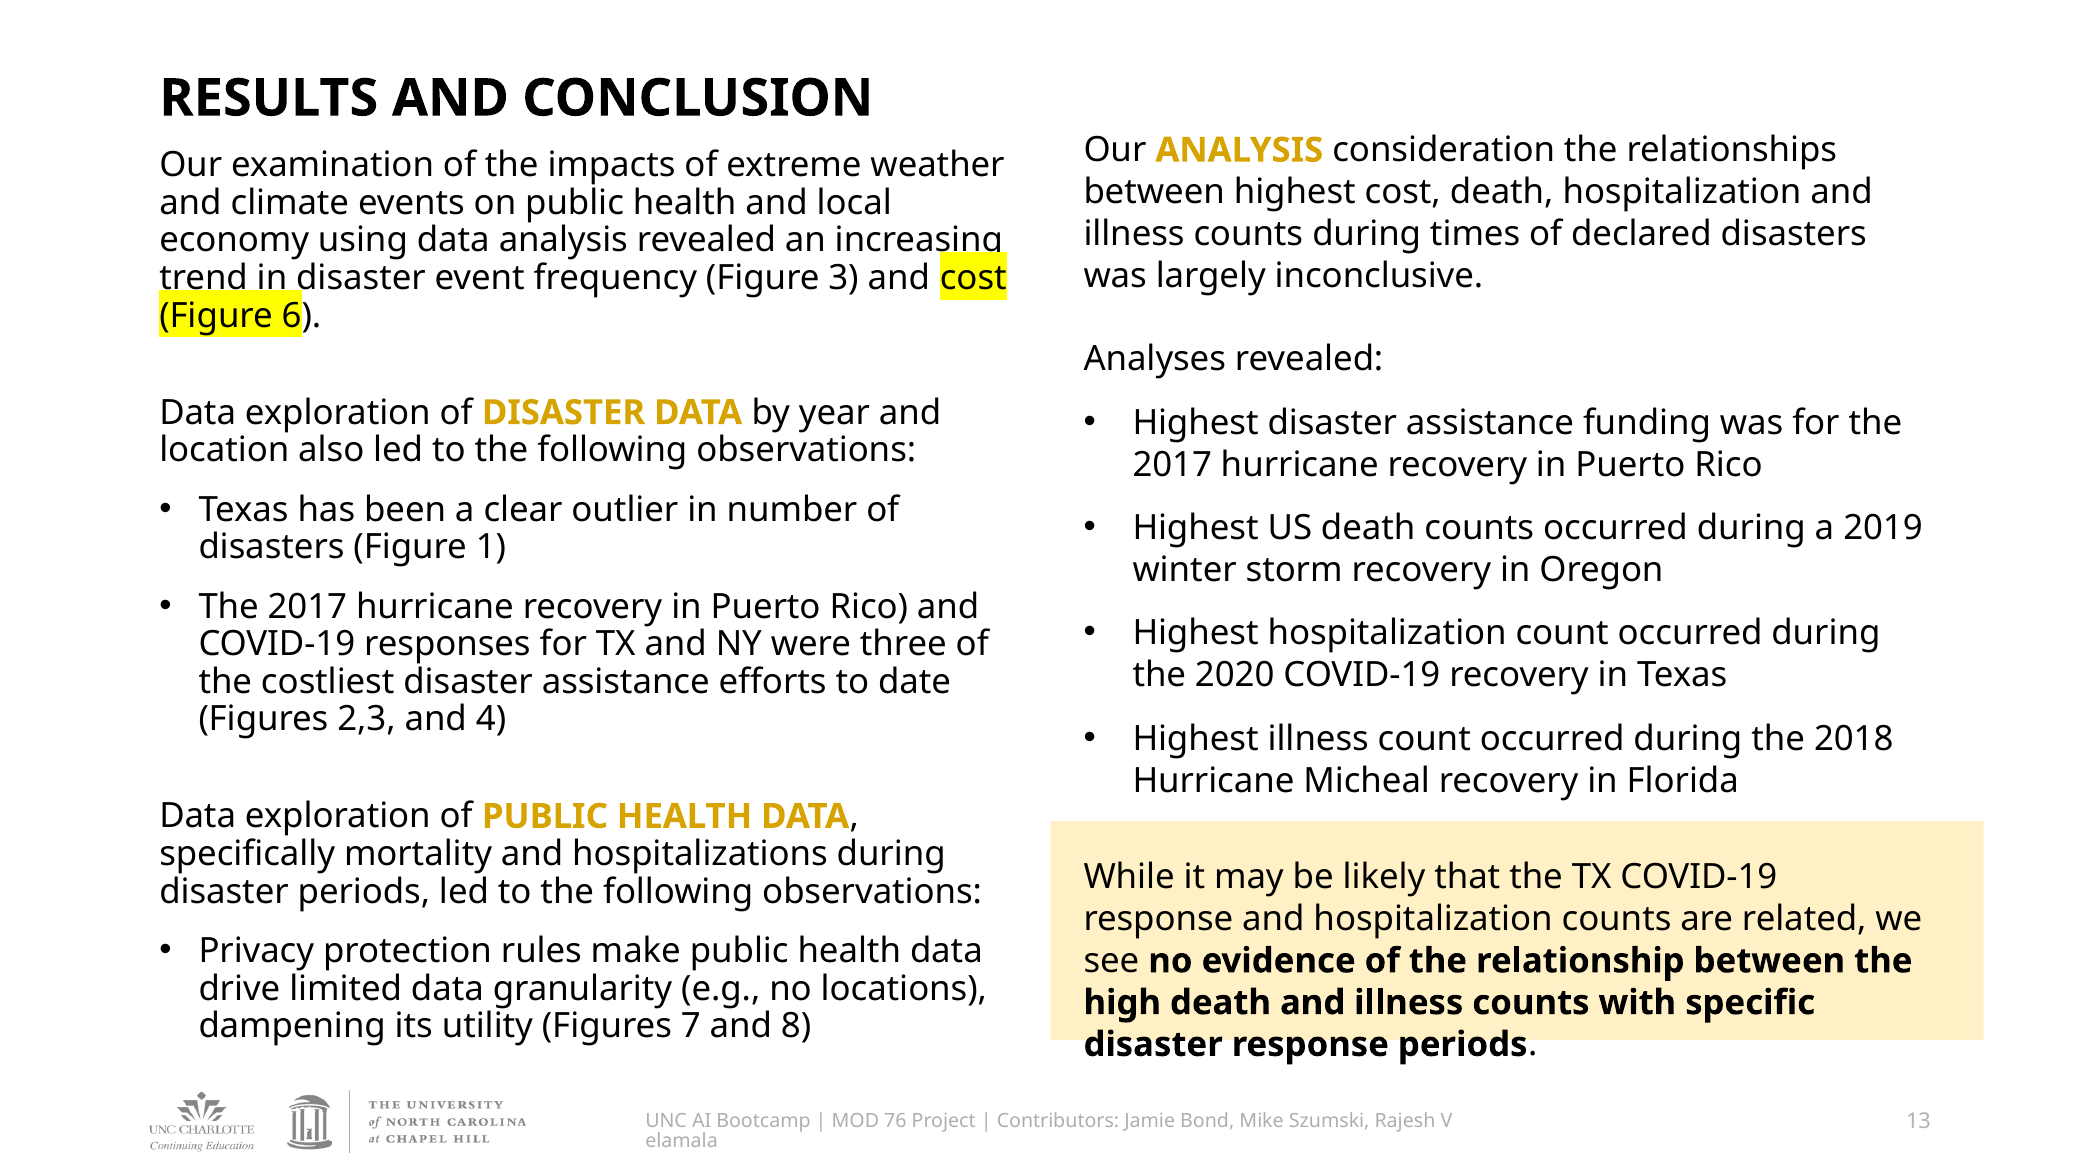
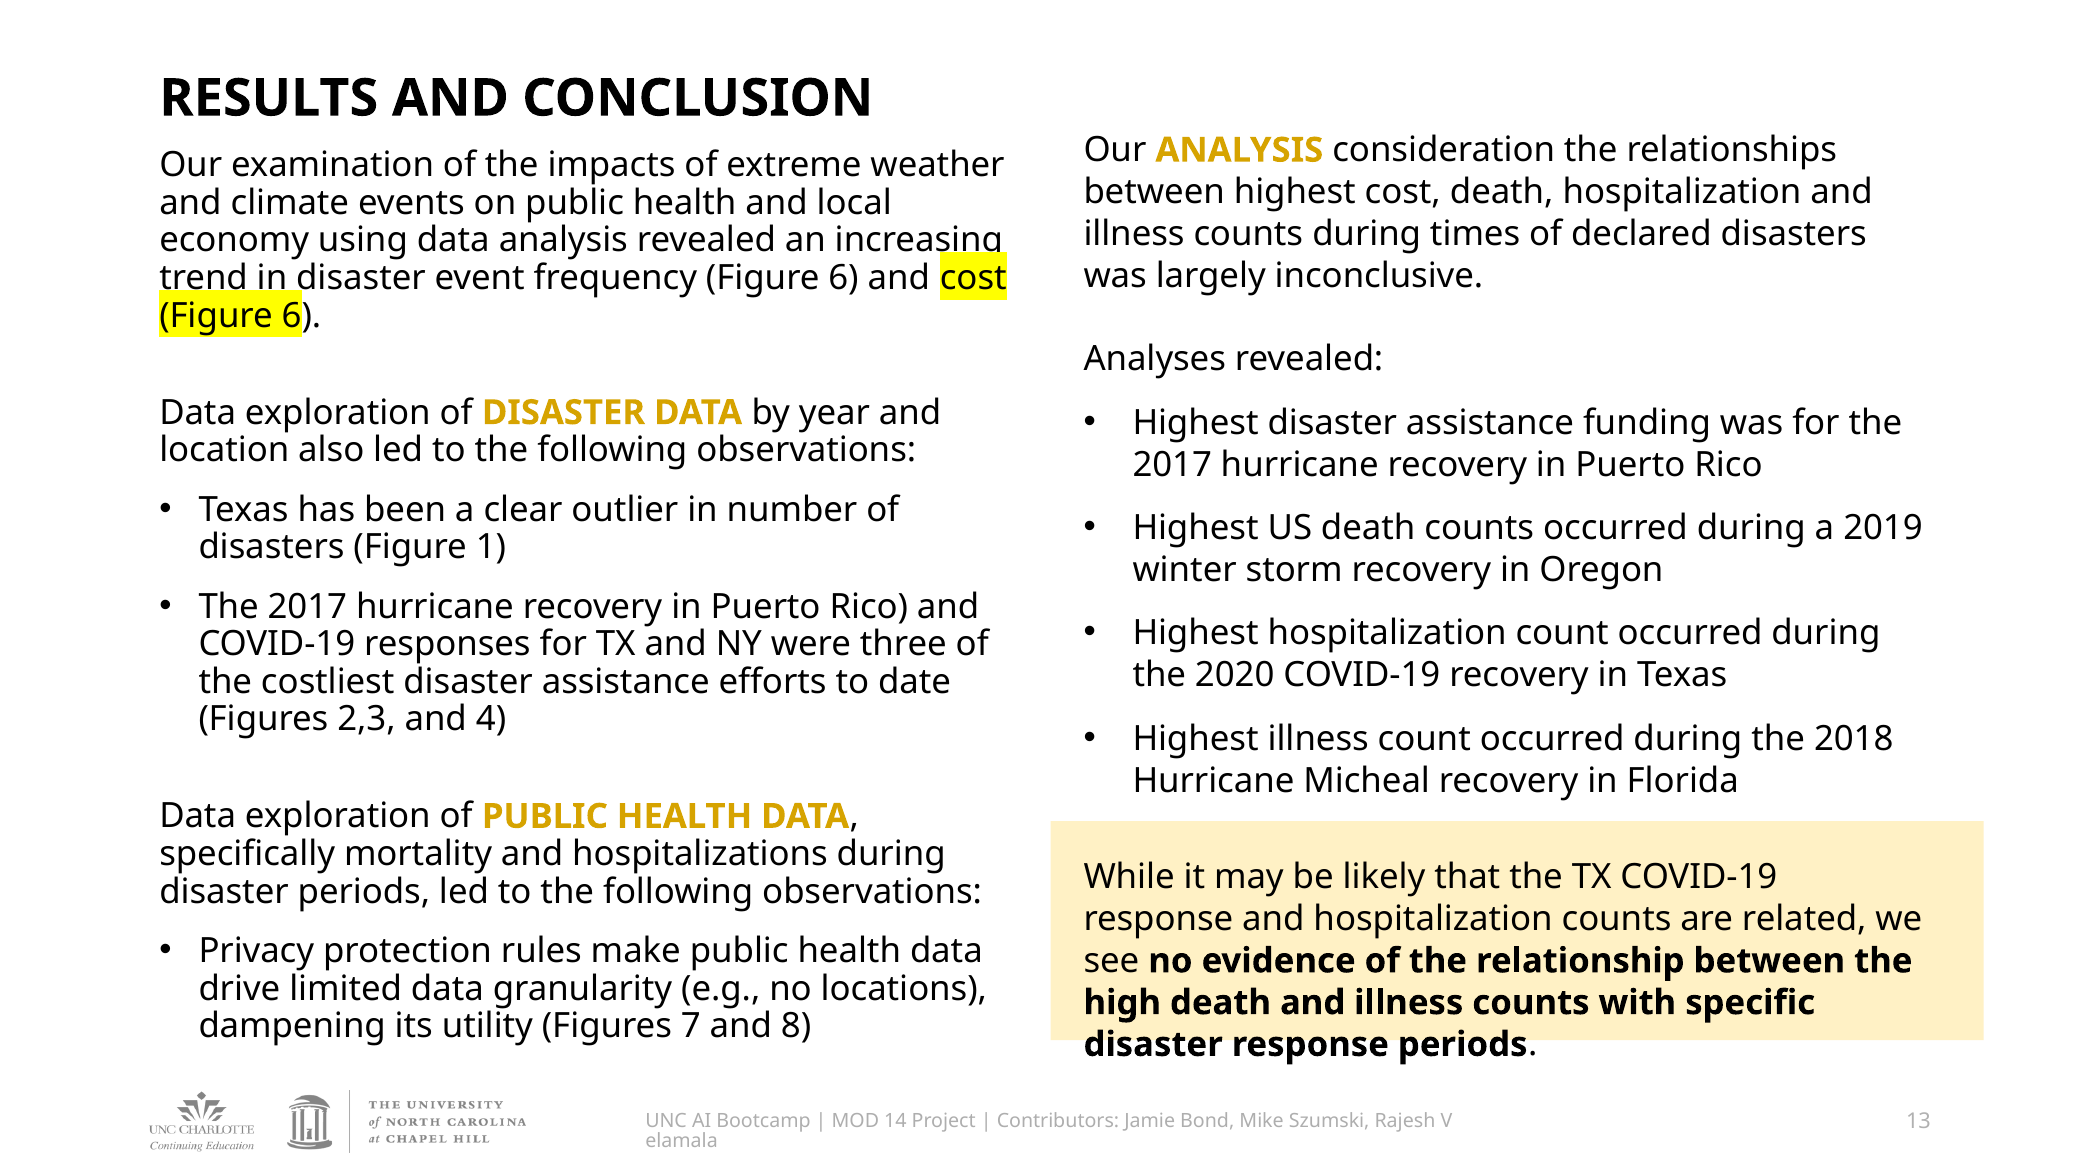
frequency Figure 3: 3 -> 6 (843, 278)
76: 76 -> 14 (895, 1121)
